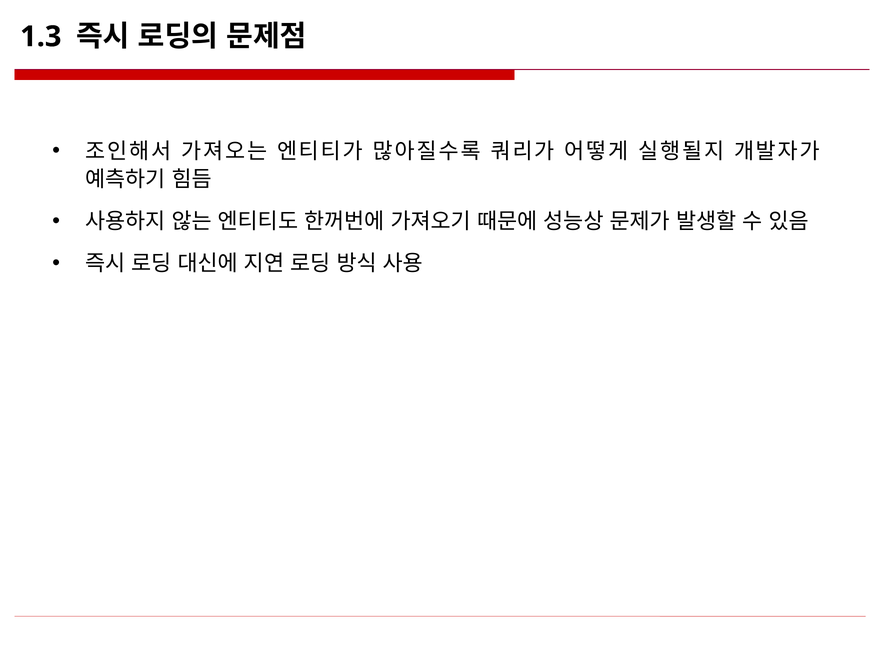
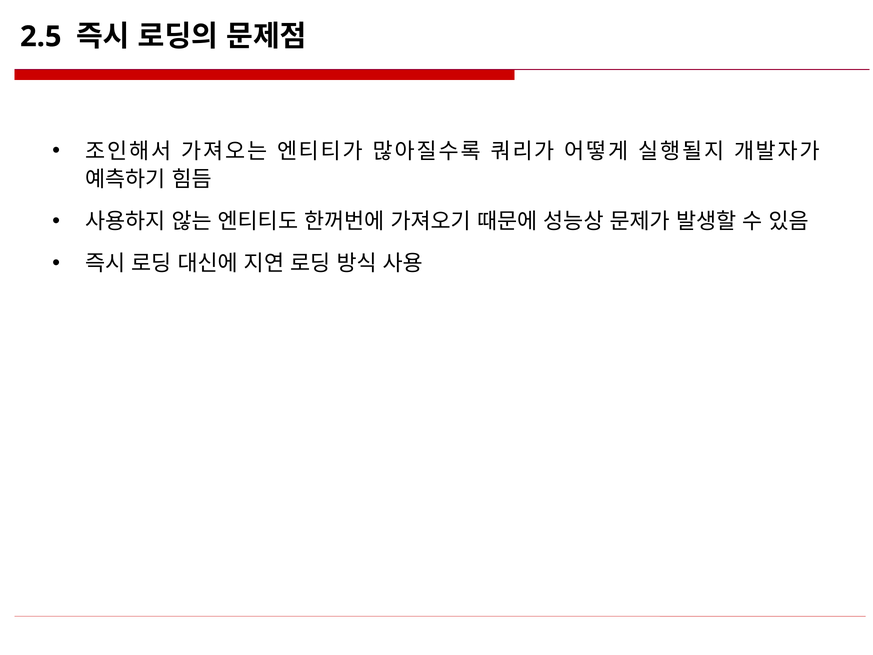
1.3: 1.3 -> 2.5 (41, 37)
